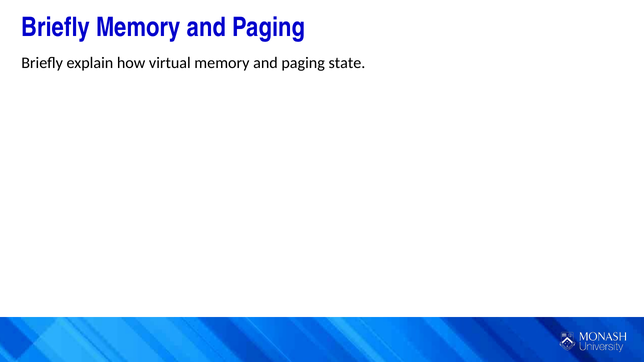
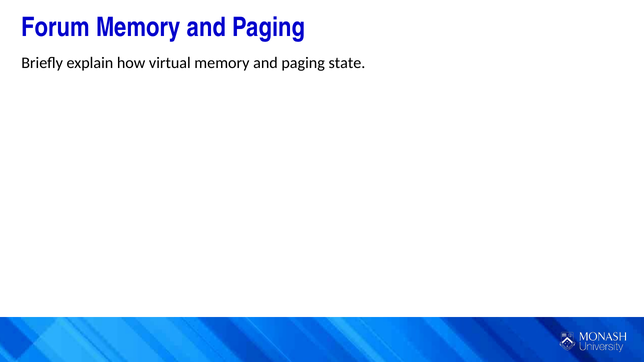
Briefly: Briefly -> Forum (56, 28)
